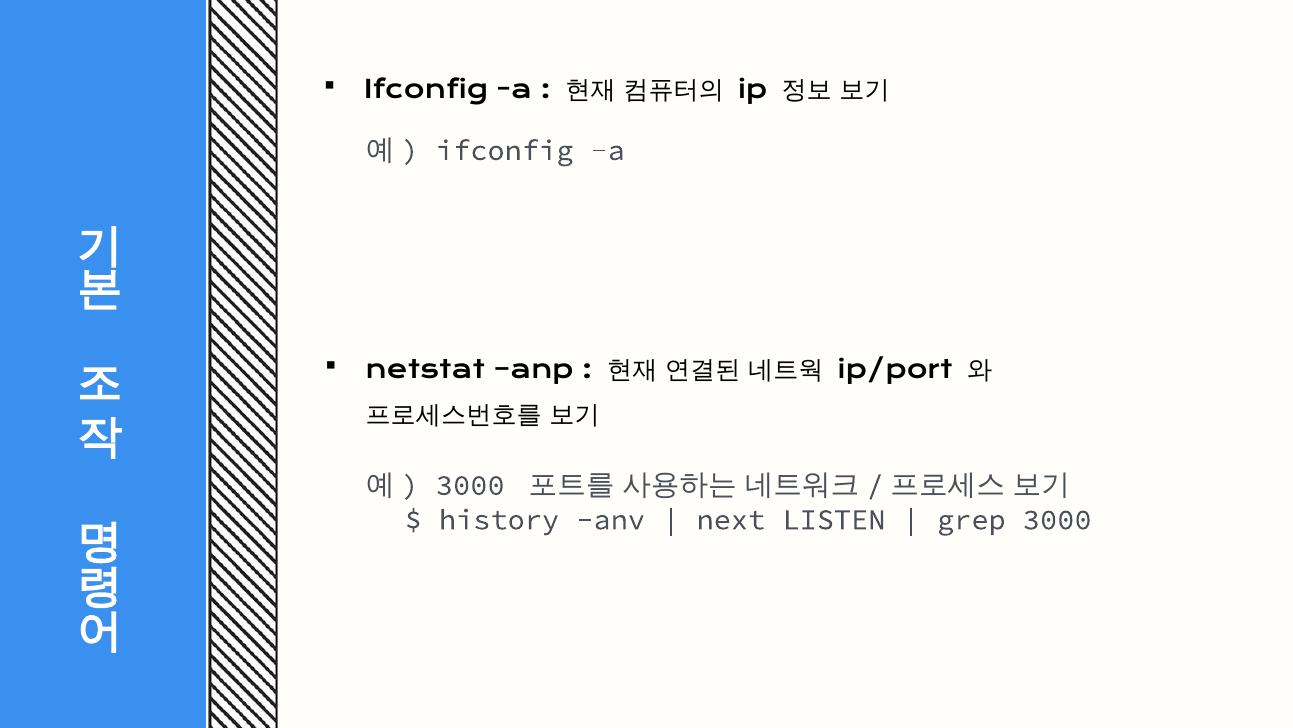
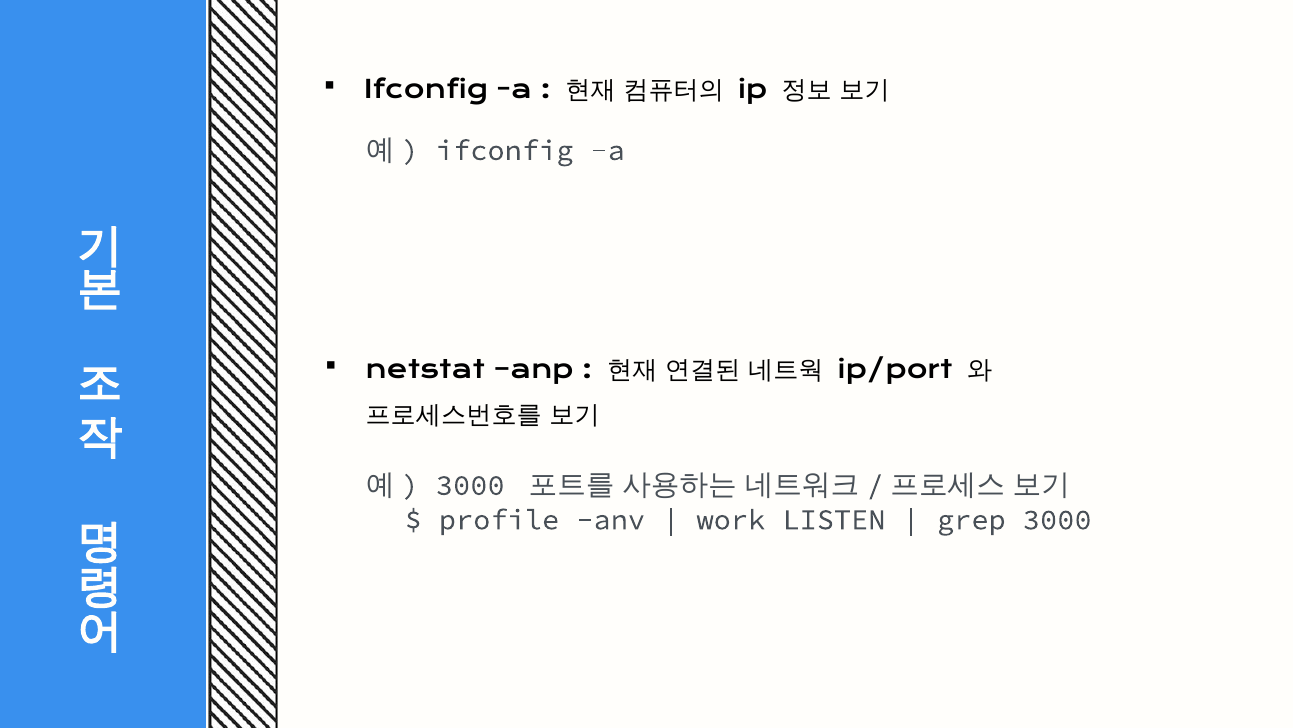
history: history -> profile (499, 519)
next: next -> work (731, 519)
